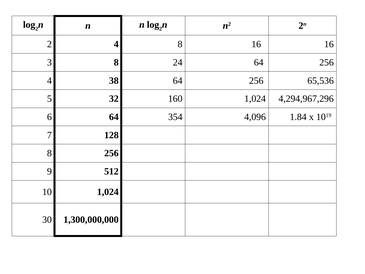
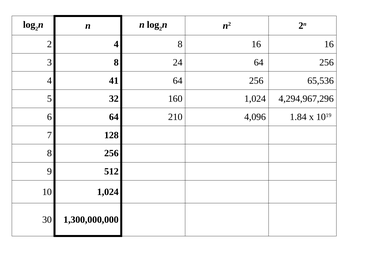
38: 38 -> 41 (114, 81)
354: 354 -> 210 (175, 117)
